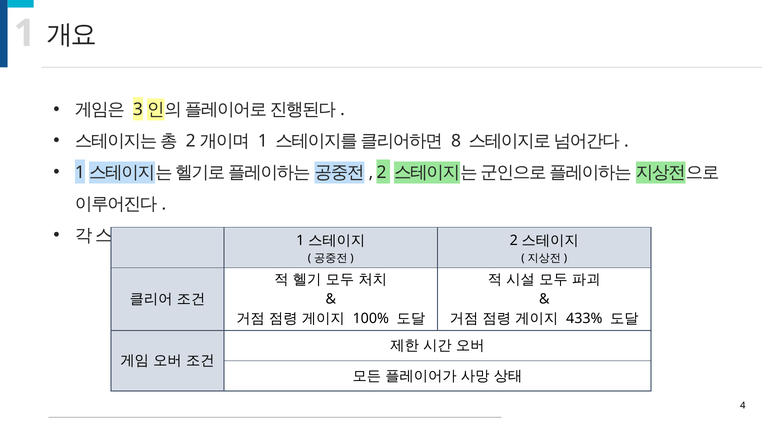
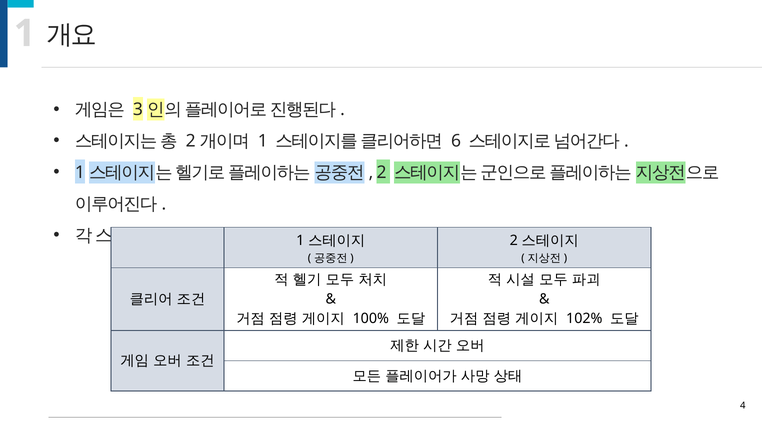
8: 8 -> 6 (456, 141)
433%: 433% -> 102% (584, 318)
